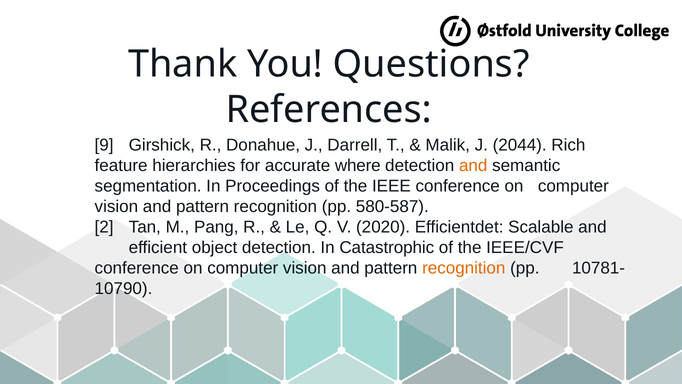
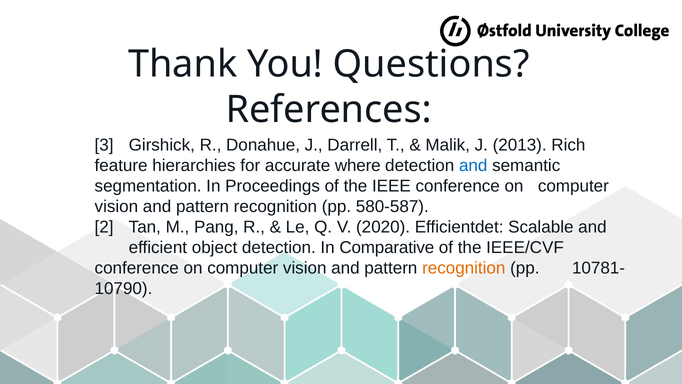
9: 9 -> 3 (104, 145)
2044: 2044 -> 2013 (520, 145)
and colour: orange -> blue (473, 166)
Catastrophic: Catastrophic -> Comparative (387, 247)
